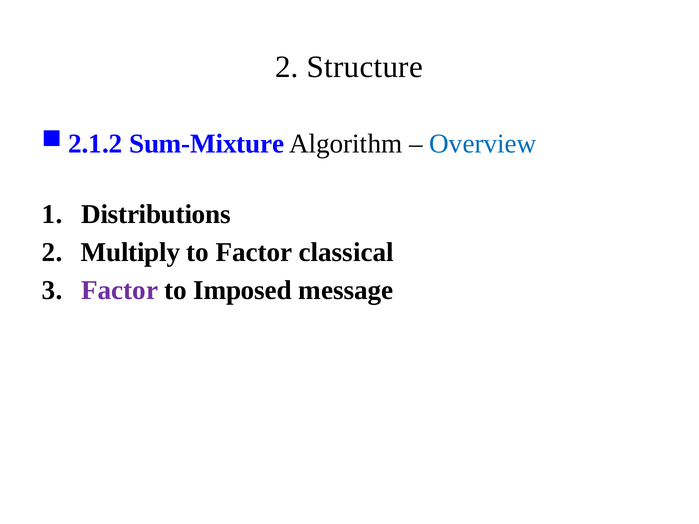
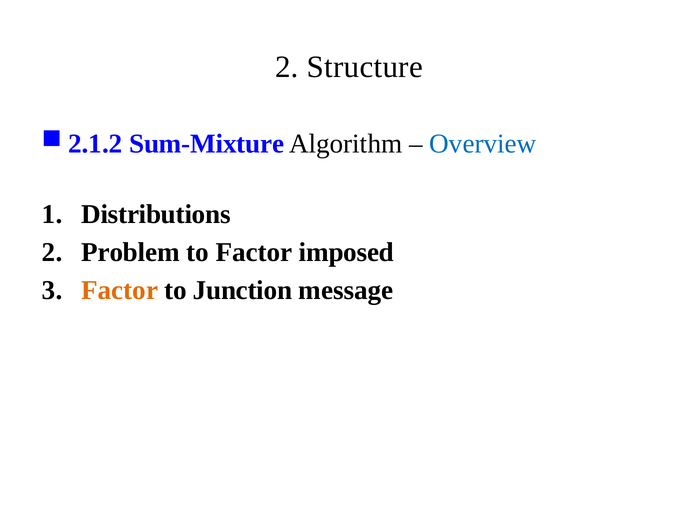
Multiply: Multiply -> Problem (131, 253)
classical: classical -> imposed (346, 253)
Factor colour: purple -> orange (120, 291)
Imposed: Imposed -> Junction (243, 291)
